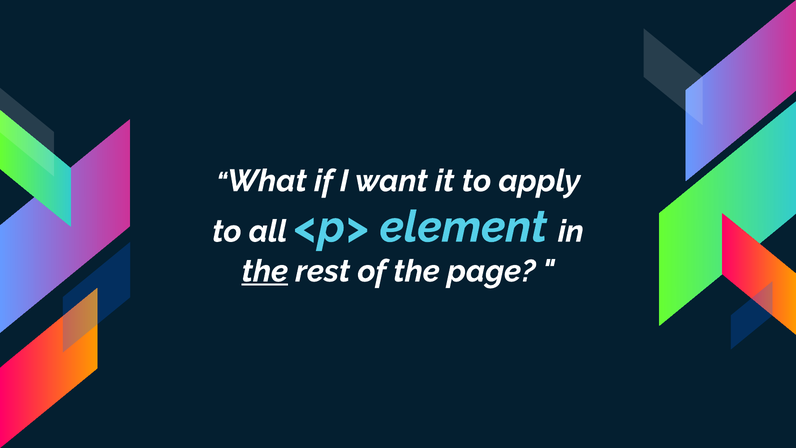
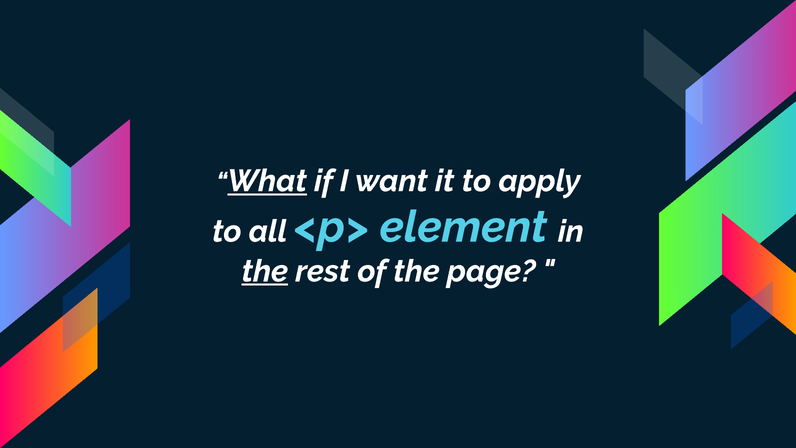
What underline: none -> present (267, 181)
